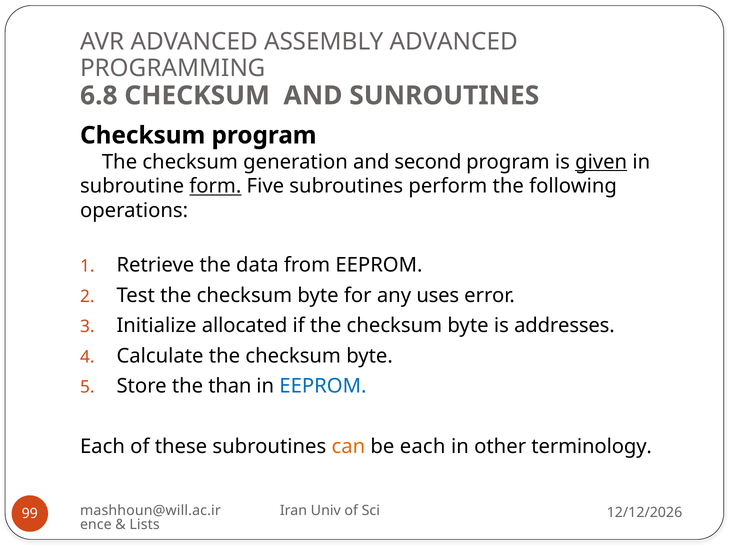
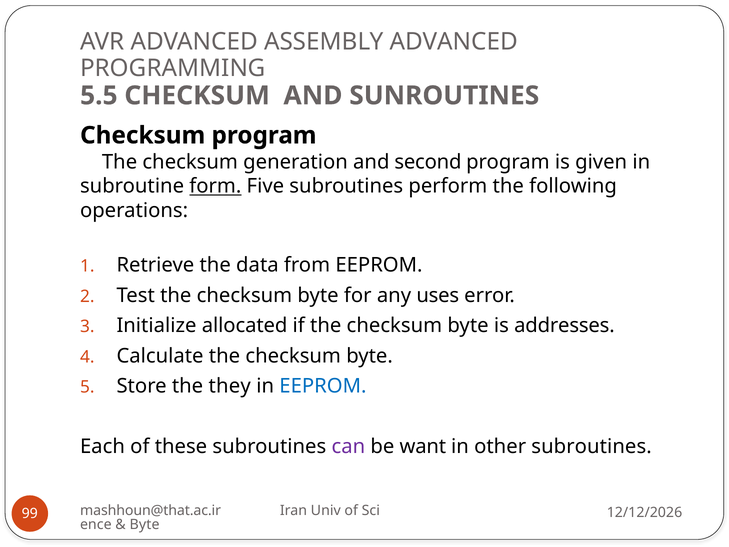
6.8: 6.8 -> 5.5 (99, 96)
given underline: present -> none (601, 162)
than: than -> they (230, 386)
can colour: orange -> purple (348, 446)
be each: each -> want (423, 446)
other terminology: terminology -> subroutines (592, 446)
mashhoun@will.ac.ir: mashhoun@will.ac.ir -> mashhoun@that.ac.ir (151, 510)
Lists: Lists -> Byte (145, 524)
